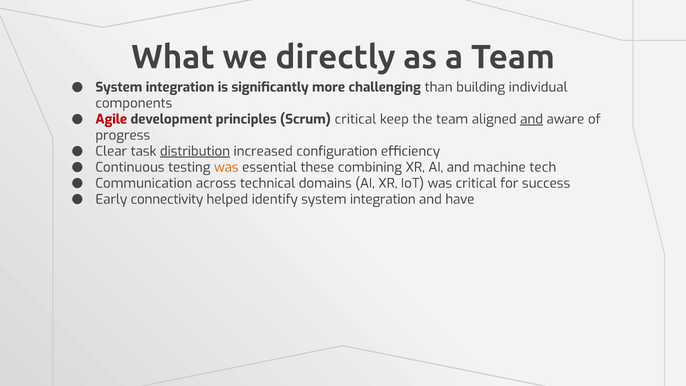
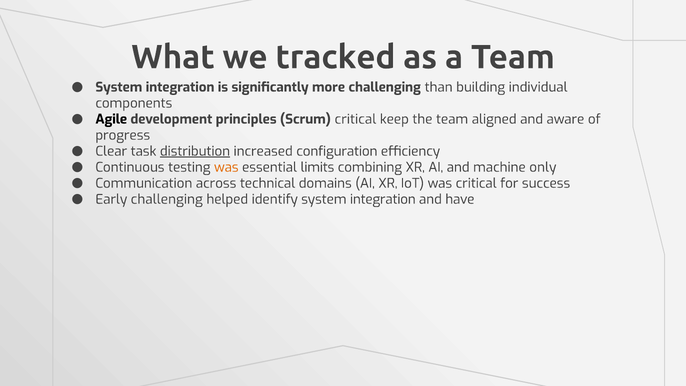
directly: directly -> tracked (335, 57)
Agile colour: red -> black (111, 119)
and underline: present -> none (532, 119)
these: these -> limits (317, 167)
tech: tech -> only (543, 167)
Early connectivity: connectivity -> challenging (167, 199)
